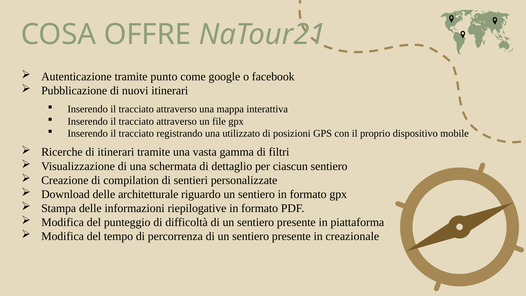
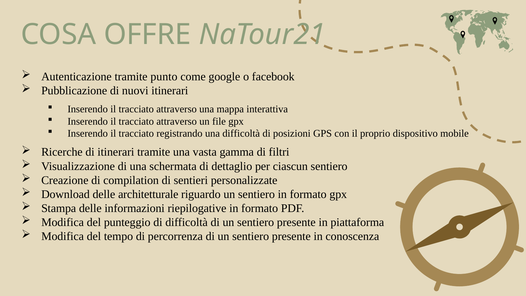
una utilizzato: utilizzato -> difficoltà (241, 134)
creazionale: creazionale -> conoscenza (352, 236)
